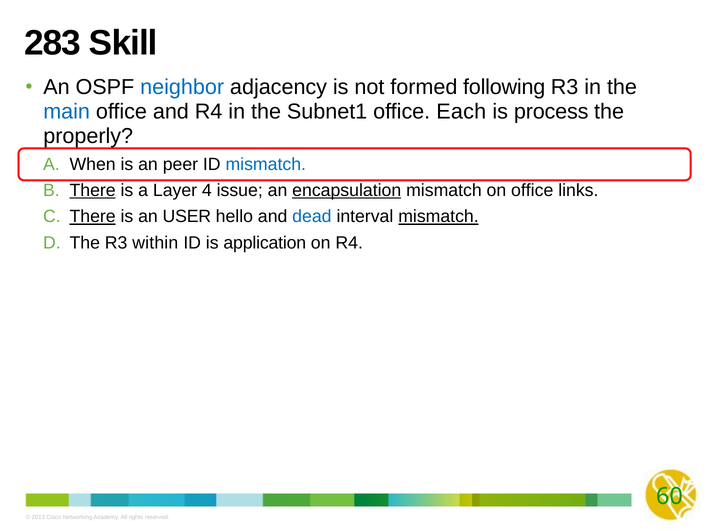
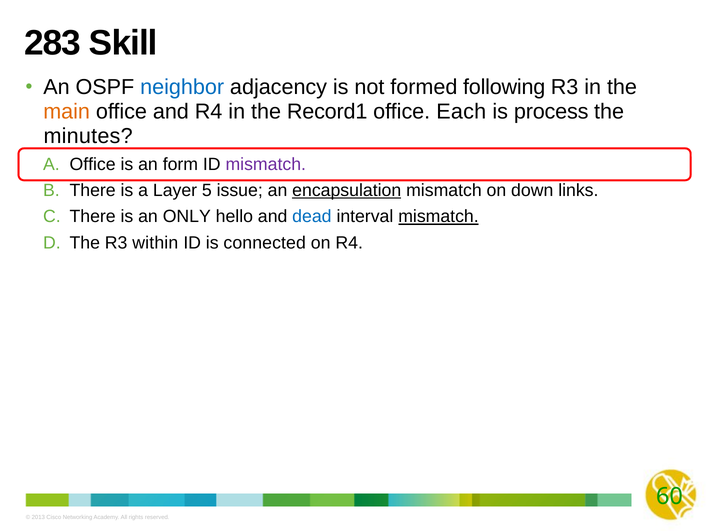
main colour: blue -> orange (67, 111)
Subnet1: Subnet1 -> Record1 (327, 111)
properly: properly -> minutes (88, 136)
A When: When -> Office (93, 164)
peer: peer -> form (180, 164)
mismatch colour: blue -> purple (266, 164)
There underline: present -> none (93, 190)
4: 4 -> 5 (207, 190)
on office: office -> down (532, 190)
There underline: present -> none (93, 216)
USER: USER -> ONLY (187, 216)
application: application -> connected (265, 242)
